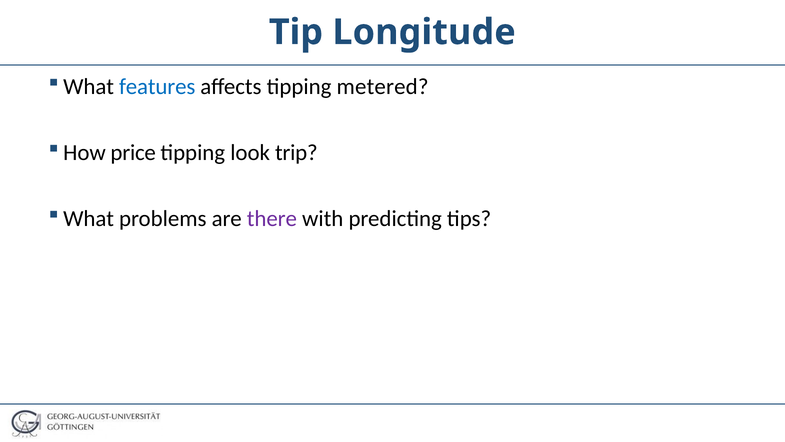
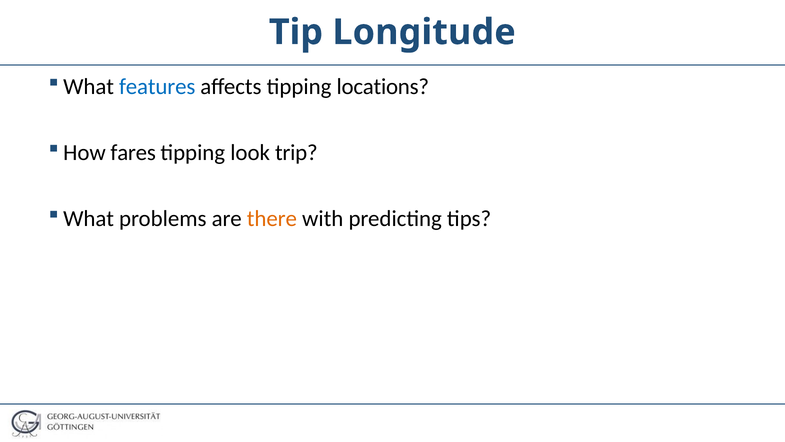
metered: metered -> locations (383, 87)
price: price -> fares (133, 152)
there colour: purple -> orange (272, 218)
